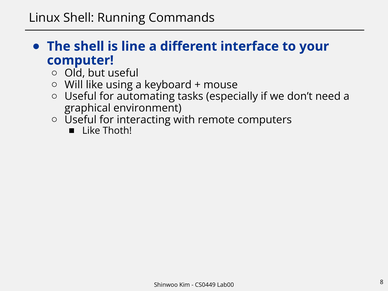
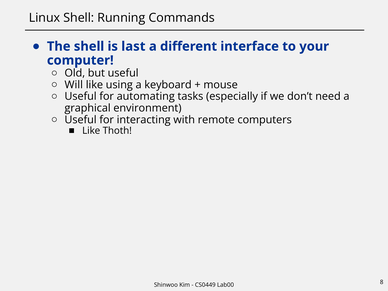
line: line -> last (133, 46)
